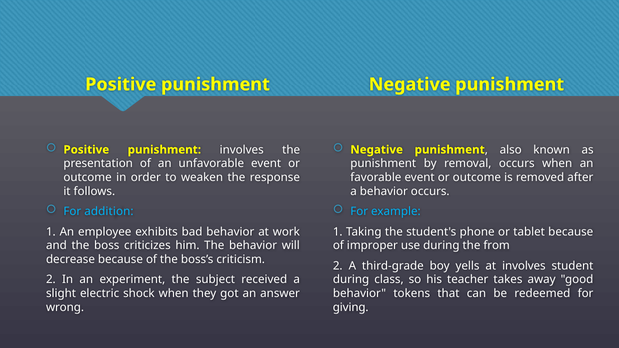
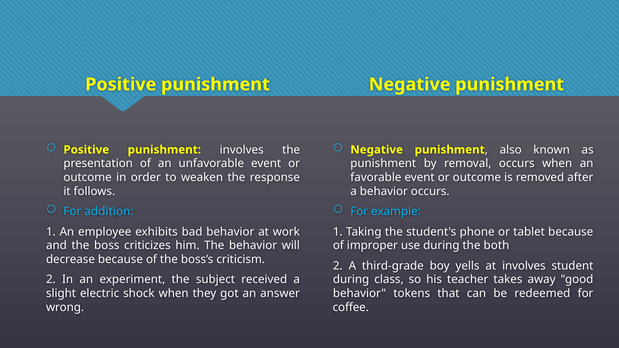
from: from -> both (496, 246)
giving: giving -> coffee (351, 308)
